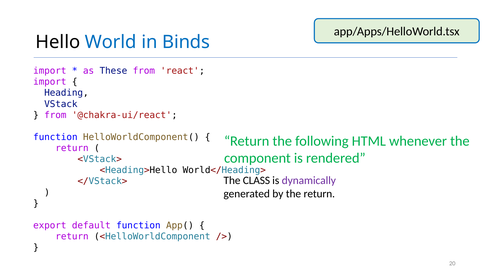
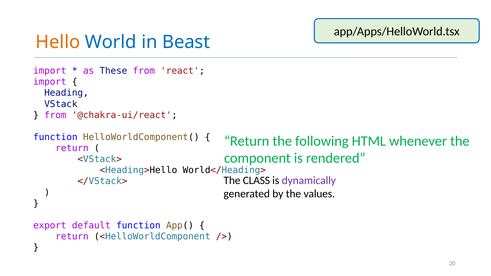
Hello colour: black -> orange (58, 42)
Binds: Binds -> Beast (186, 42)
the return: return -> values (319, 194)
